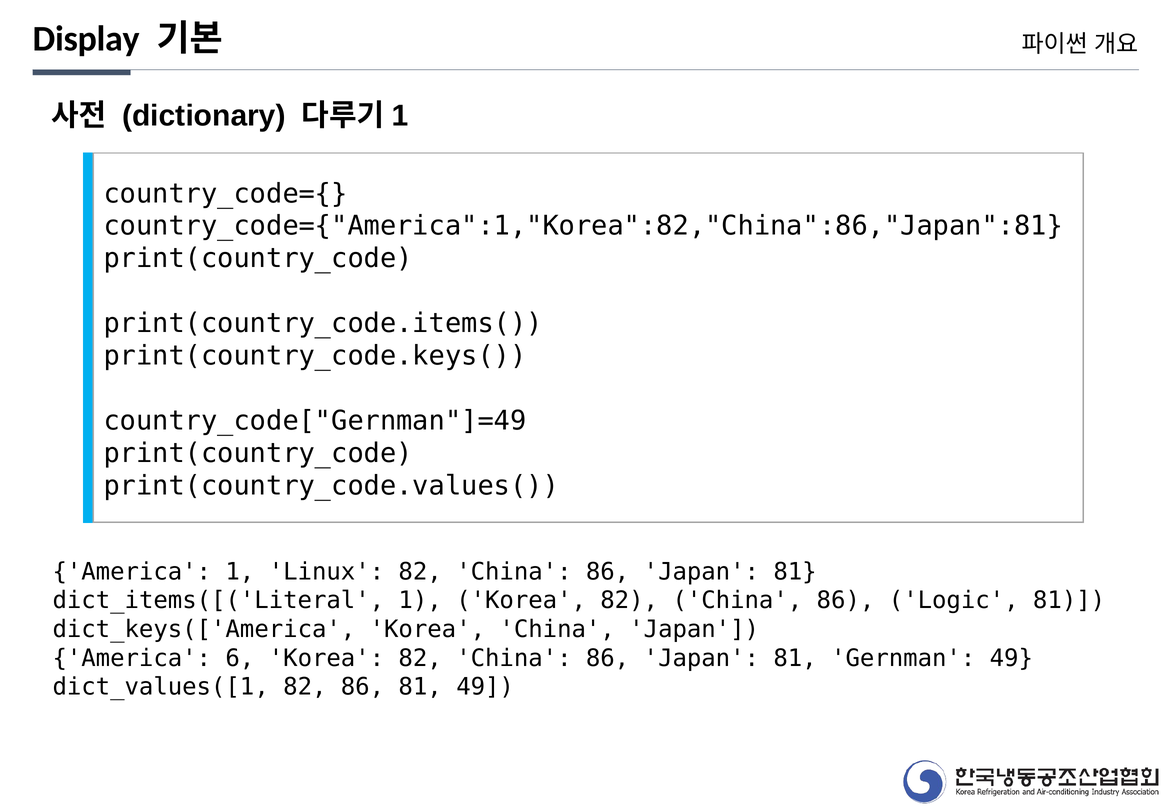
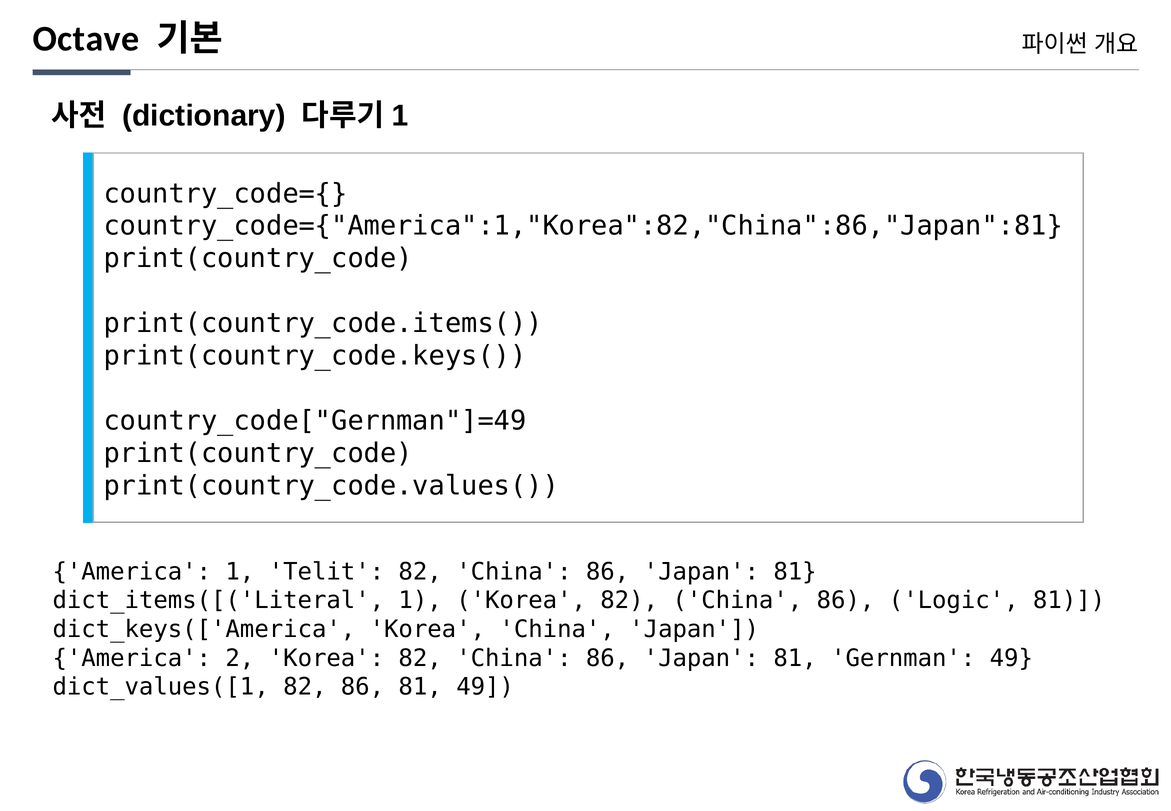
Display: Display -> Octave (86, 39)
Linux: Linux -> Telit (326, 571)
6: 6 -> 2 (240, 658)
